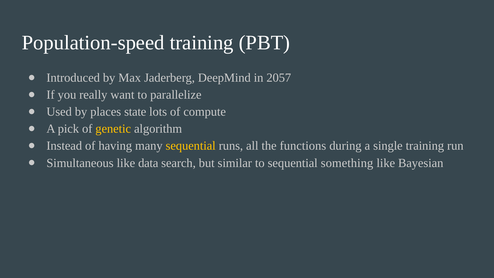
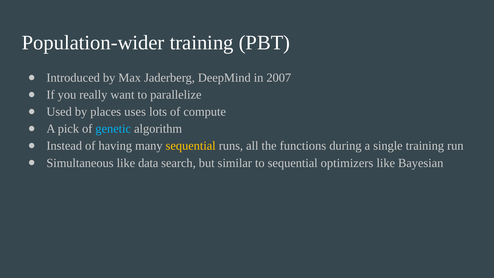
Population-speed: Population-speed -> Population-wider (93, 43)
2057: 2057 -> 2007 (279, 78)
state: state -> uses (135, 112)
genetic colour: yellow -> light blue (113, 129)
something: something -> optimizers (347, 163)
